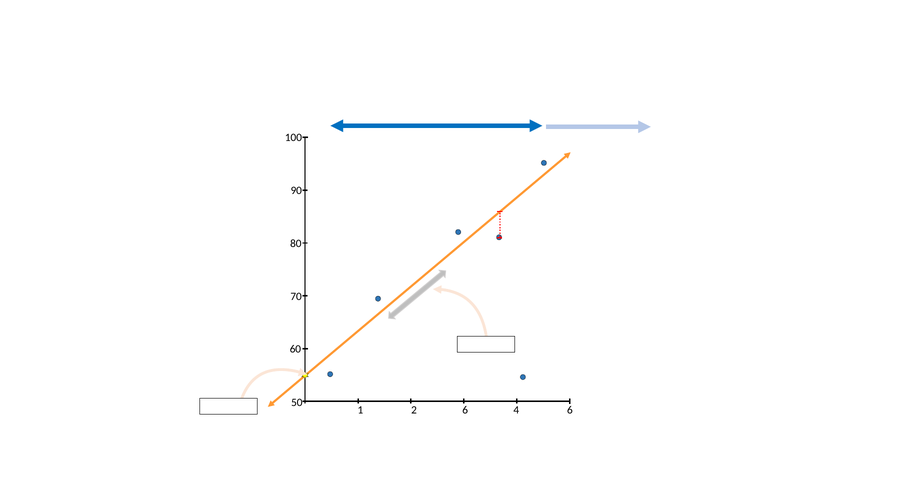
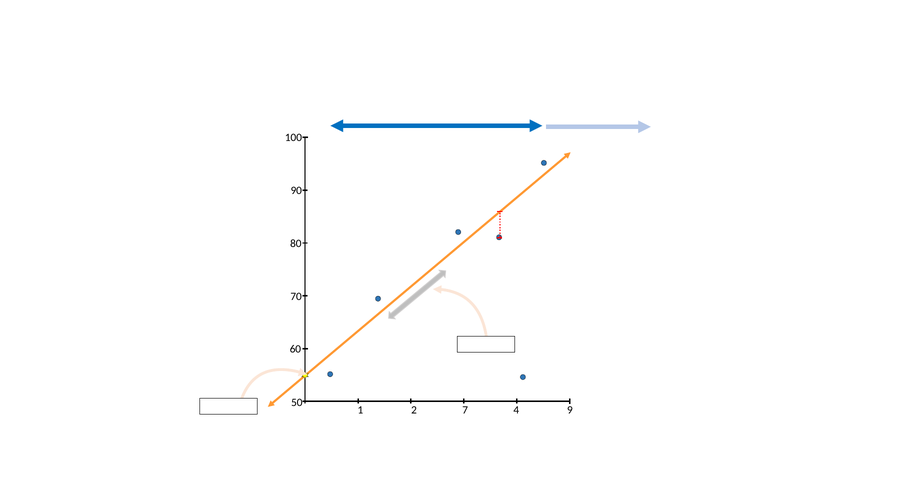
2 6: 6 -> 7 (465, 411)
4 6: 6 -> 9 (570, 411)
